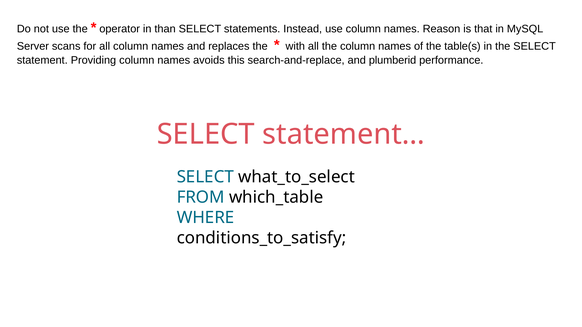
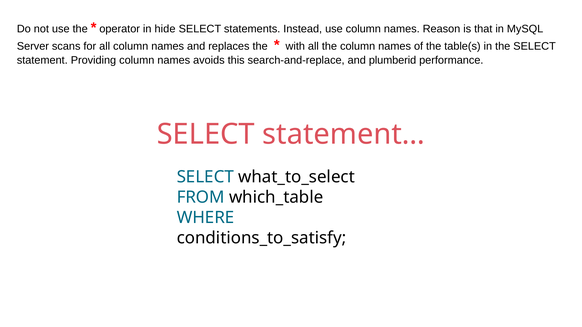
than: than -> hide (165, 29)
